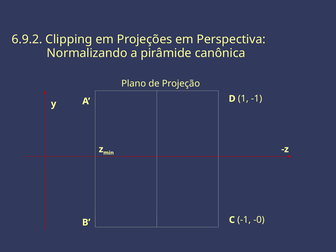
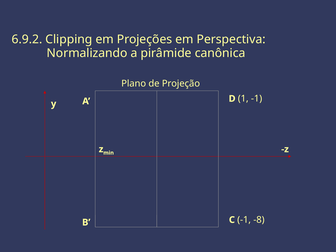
-0: -0 -> -8 (259, 220)
